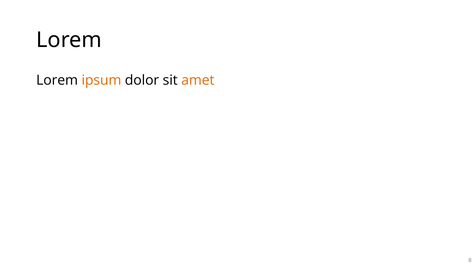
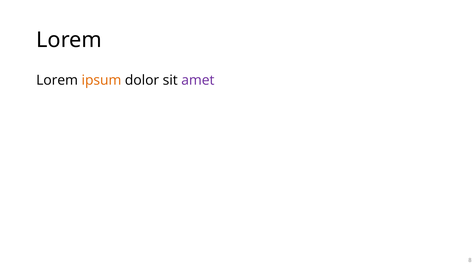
amet colour: orange -> purple (198, 80)
